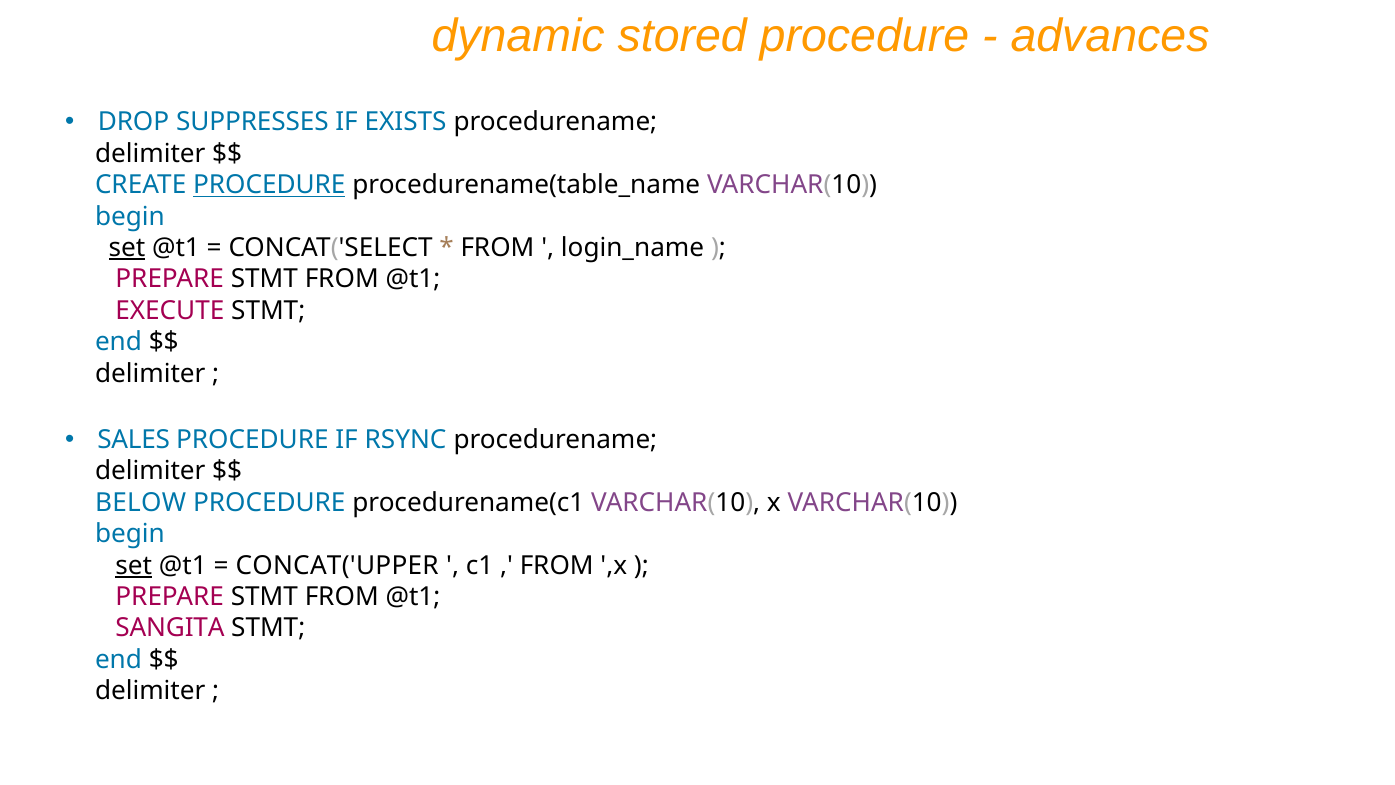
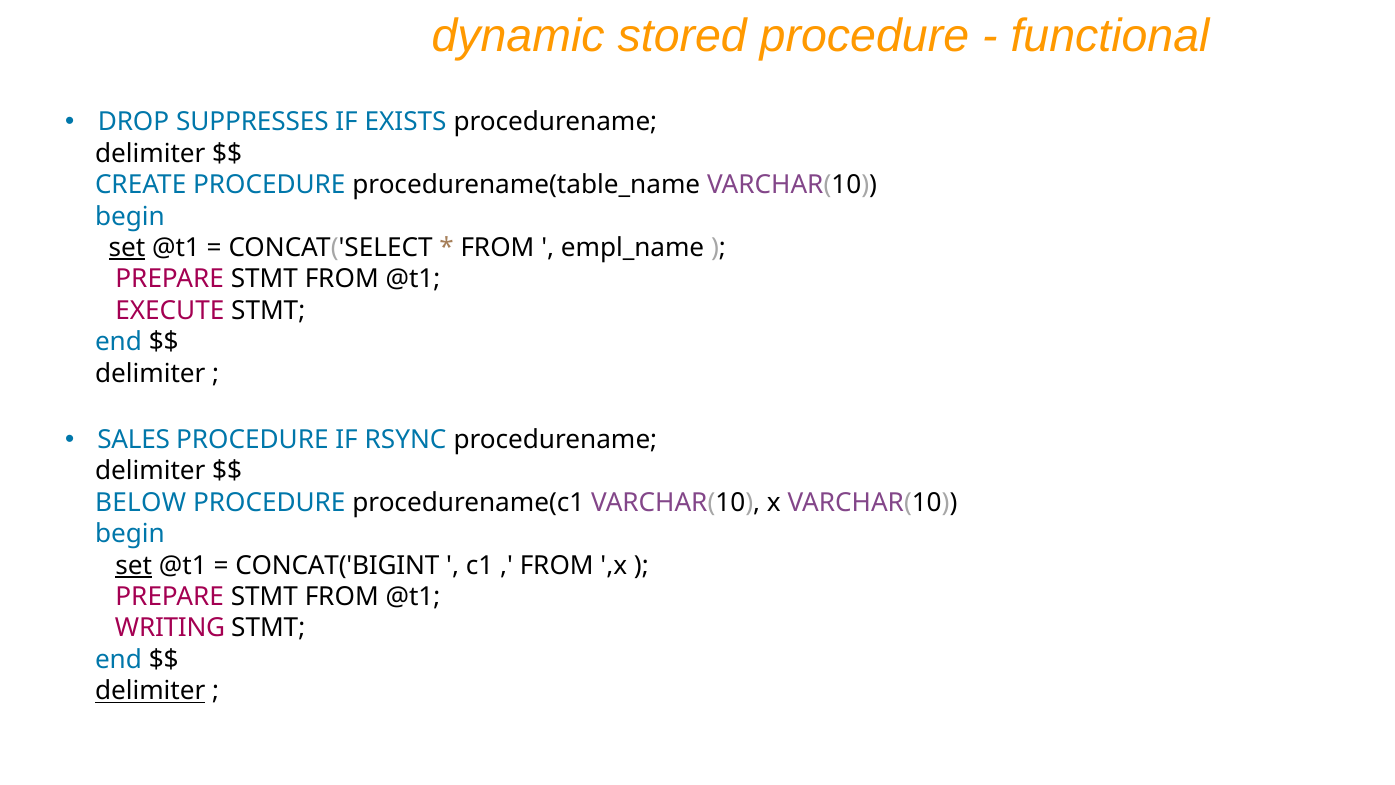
advances: advances -> functional (1110, 36)
PROCEDURE underline: present -> none (269, 185)
login_name: login_name -> empl_name (633, 248)
CONCAT('UPPER: CONCAT('UPPER -> CONCAT('BIGINT (337, 565)
SANGITA: SANGITA -> WRITING (170, 628)
delimiter underline: none -> present (150, 691)
